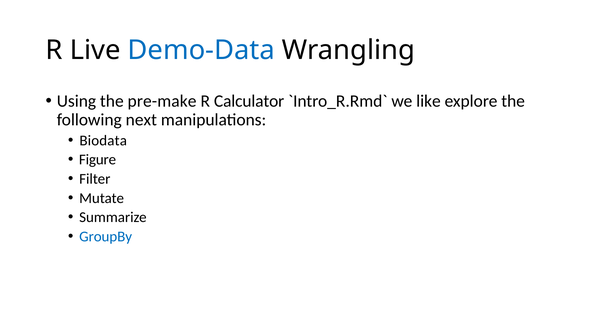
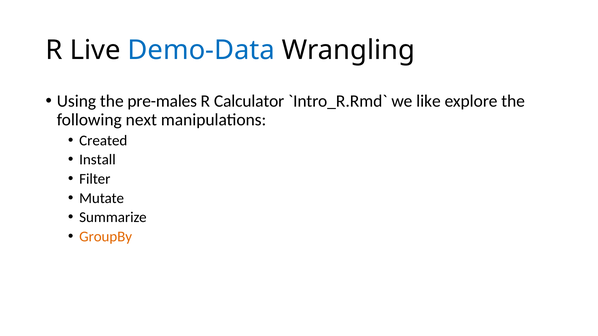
pre-make: pre-make -> pre-males (162, 101)
Biodata: Biodata -> Created (103, 141)
Figure: Figure -> Install (97, 160)
GroupBy colour: blue -> orange (106, 237)
